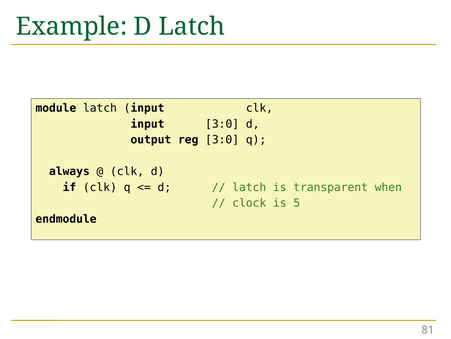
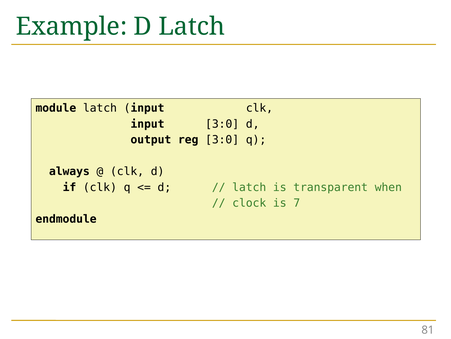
5: 5 -> 7 (297, 203)
